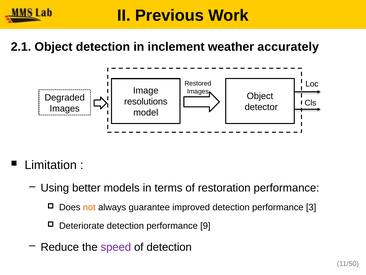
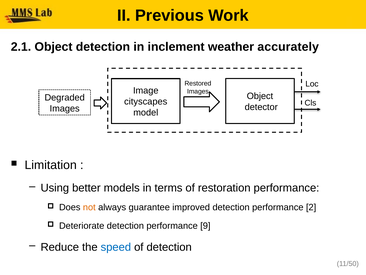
resolutions: resolutions -> cityscapes (146, 102)
3: 3 -> 2 (311, 207)
speed colour: purple -> blue (116, 247)
